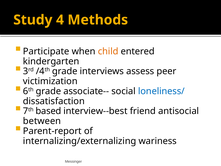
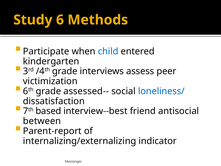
4: 4 -> 6 (60, 20)
child colour: orange -> blue (108, 51)
associate--: associate-- -> assessed-- (86, 91)
wariness: wariness -> indicator (158, 141)
